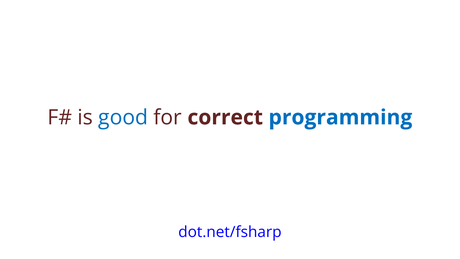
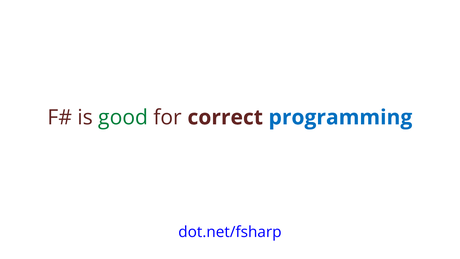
good colour: blue -> green (123, 117)
